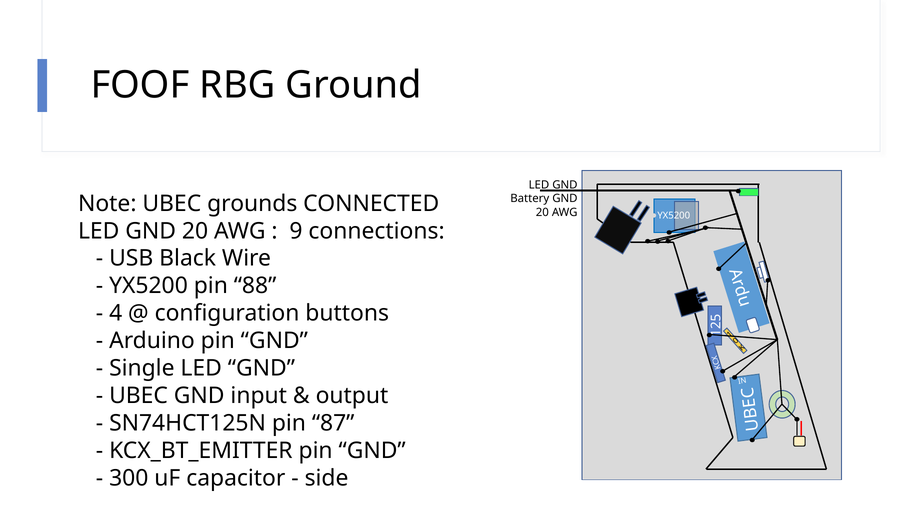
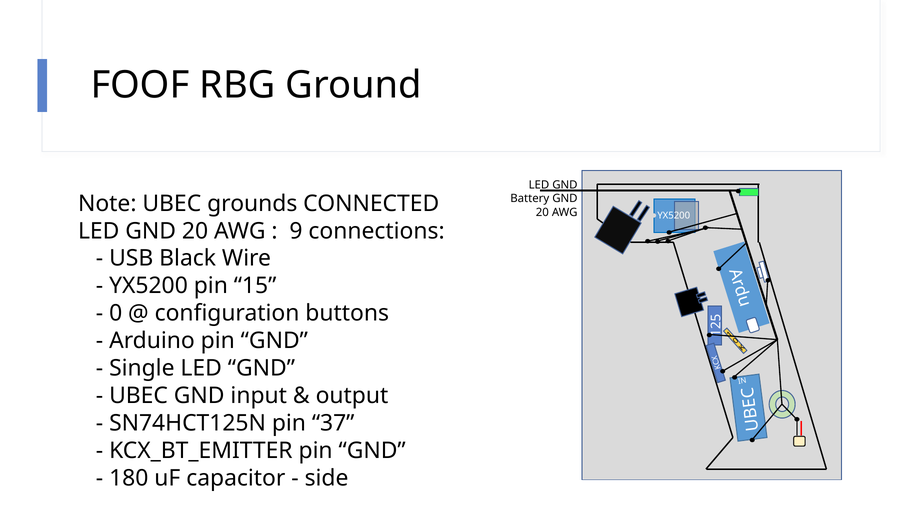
88: 88 -> 15 (255, 286)
4: 4 -> 0 (116, 313)
87: 87 -> 37 (333, 423)
300: 300 -> 180 (129, 478)
